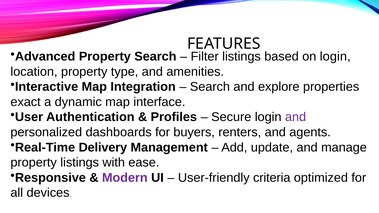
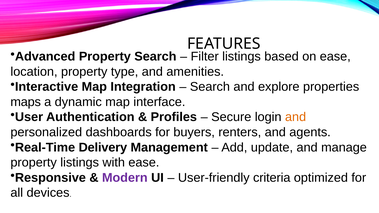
on login: login -> ease (335, 56)
exact: exact -> maps (26, 102)
and colour: purple -> orange (296, 117)
